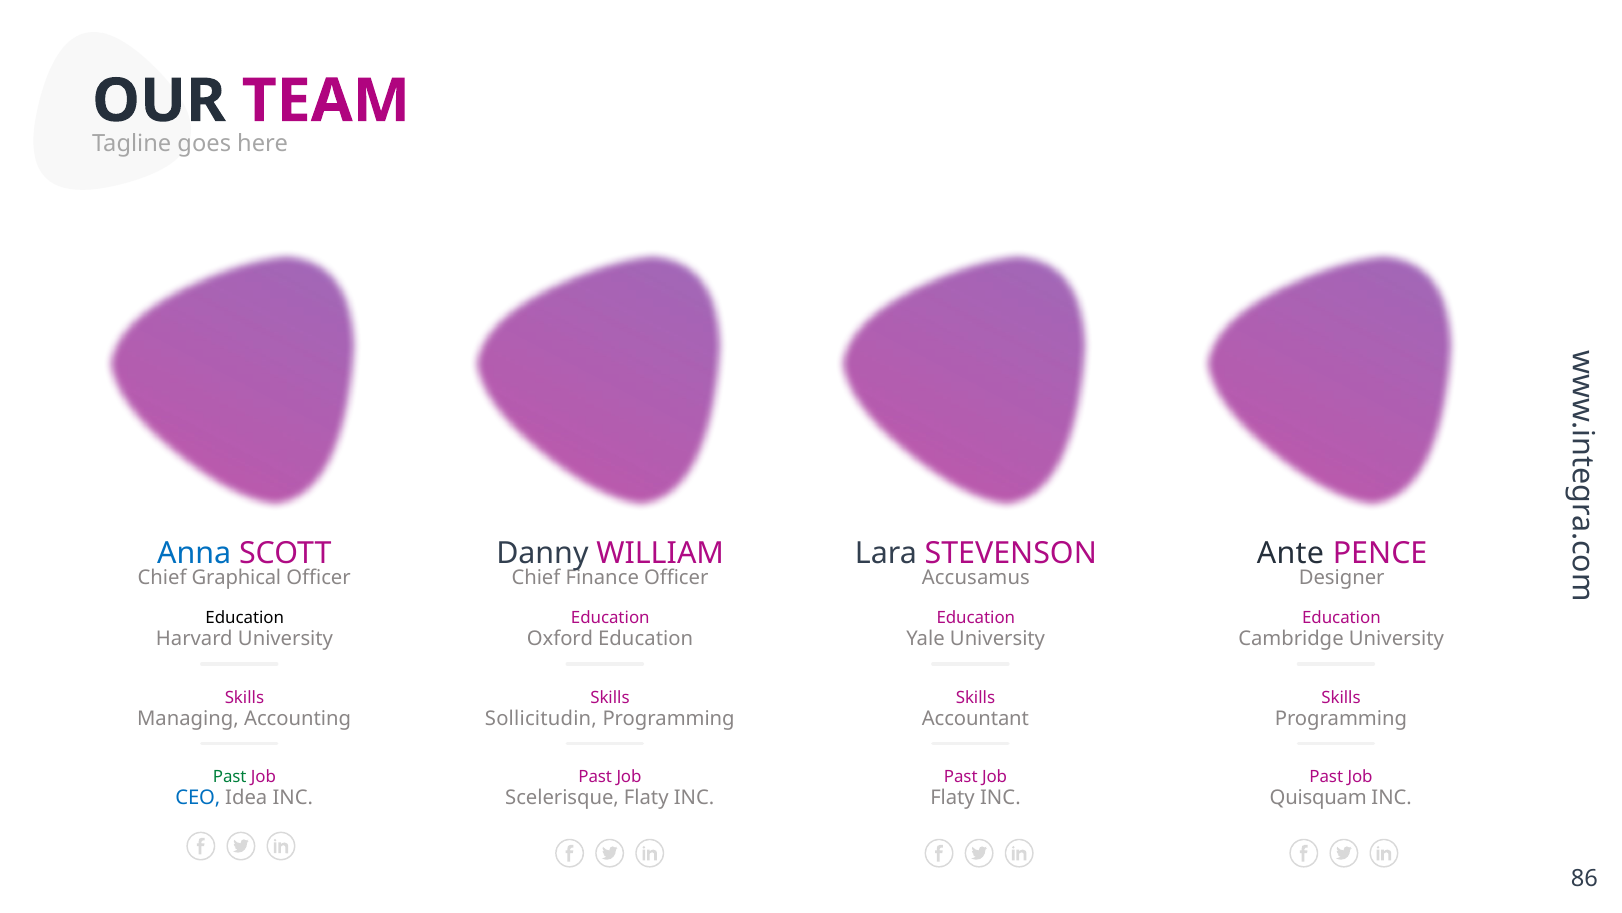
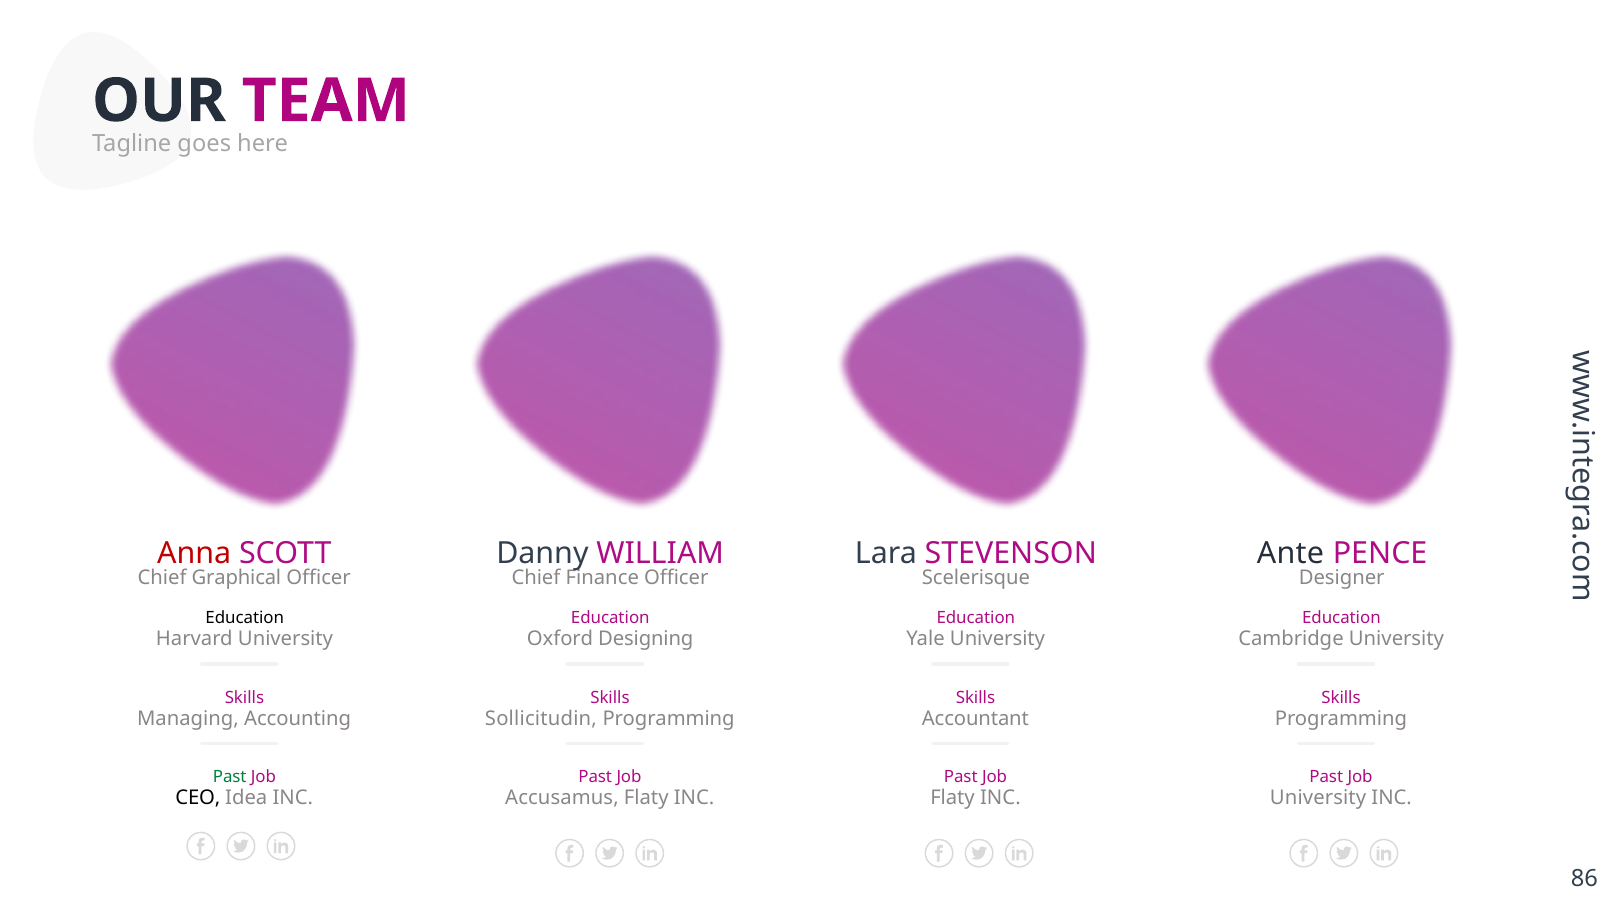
Anna colour: blue -> red (194, 553)
Accusamus: Accusamus -> Scelerisque (976, 578)
Oxford Education: Education -> Designing (646, 638)
CEO colour: blue -> black (198, 797)
Scelerisque: Scelerisque -> Accusamus (562, 797)
Quisquam: Quisquam -> University (1318, 797)
